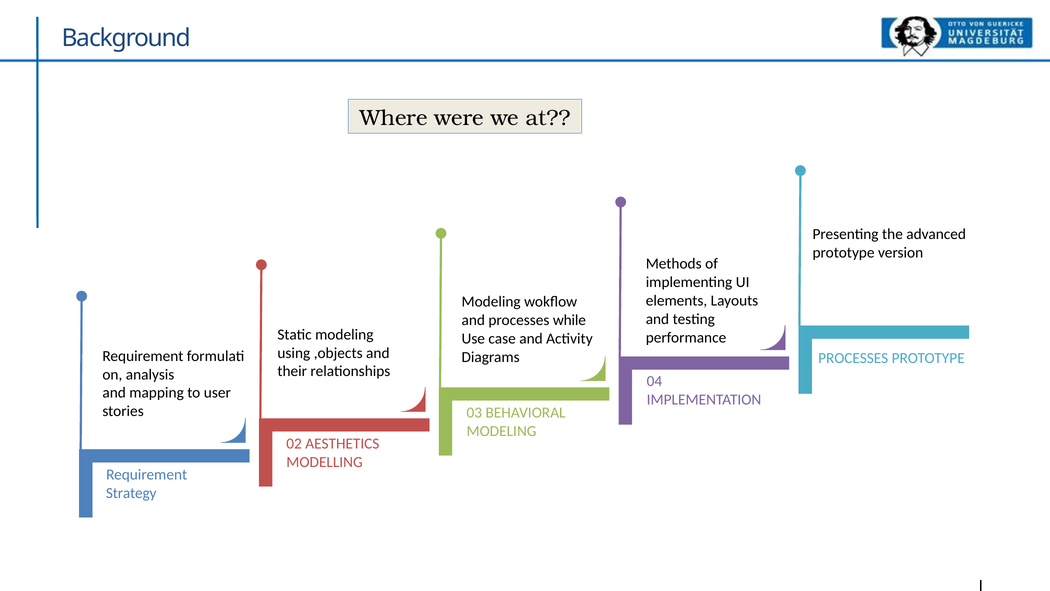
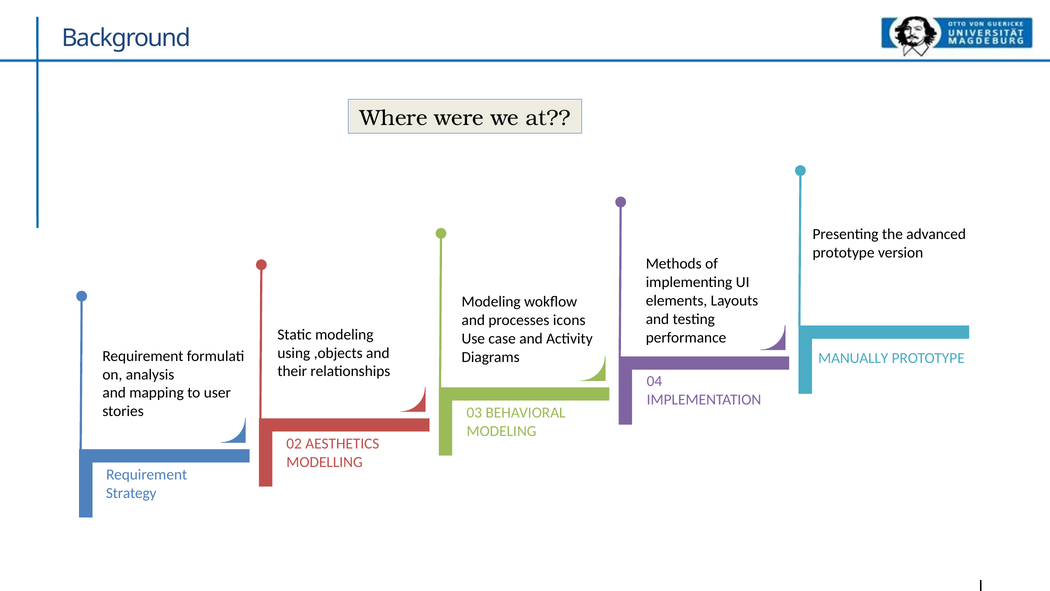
while: while -> icons (569, 320)
PROCESSES: PROCESSES -> MANUALLY (853, 358)
